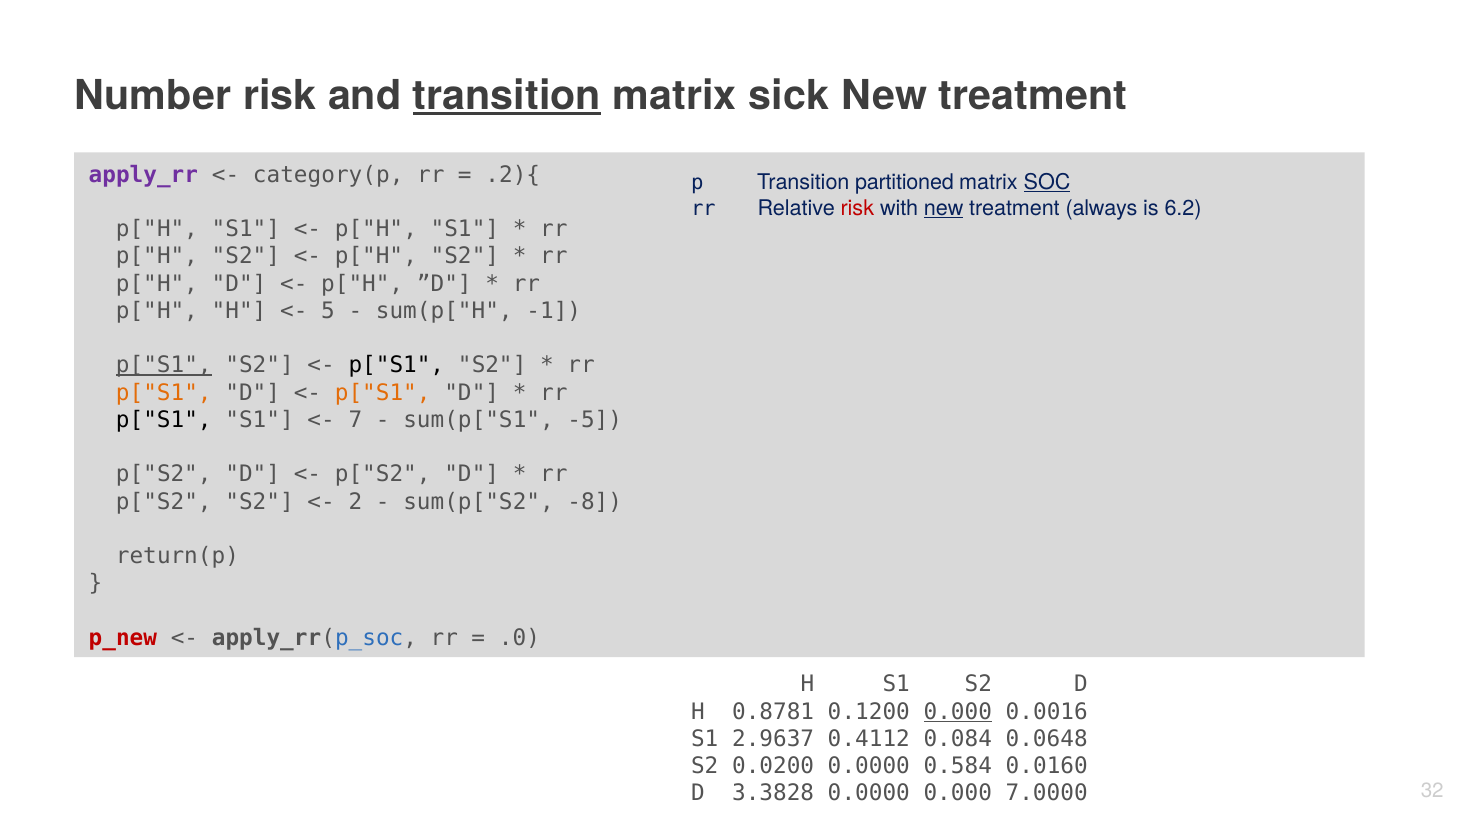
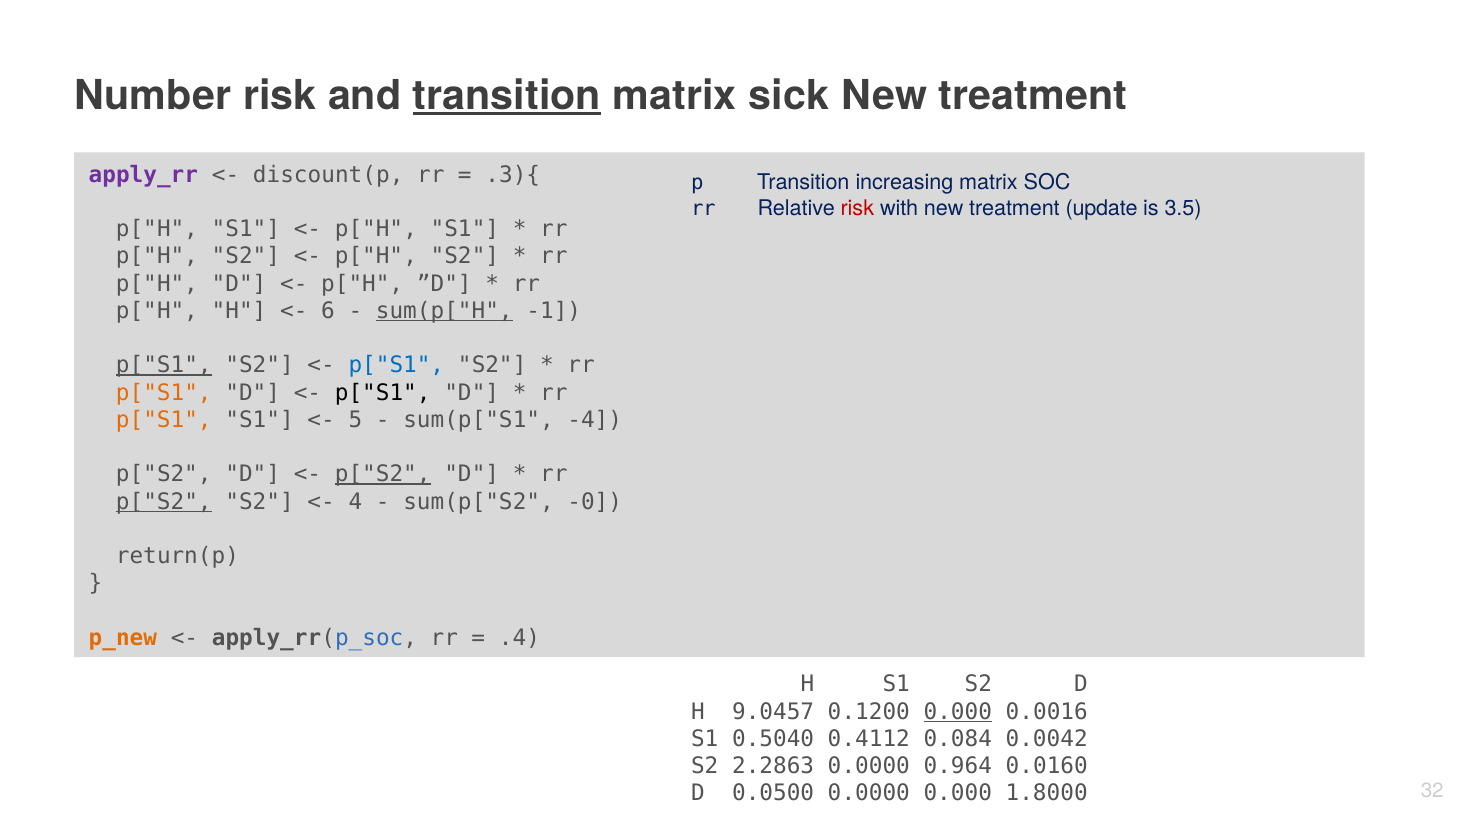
category(p: category(p -> discount(p (328, 175)
.2){: .2){ -> .3){ (513, 175)
partitioned: partitioned -> increasing (904, 182)
SOC underline: present -> none (1047, 182)
new underline: present -> none (944, 208)
always: always -> update (1102, 208)
6.2: 6.2 -> 3.5 (1183, 208)
5: 5 -> 6 (328, 311)
sum(p["H underline: none -> present (444, 311)
p["S1 colour: black -> blue (396, 365)
p["S1 colour: orange -> black (383, 393)
p["S1 colour: black -> orange (164, 420)
7: 7 -> 5 (355, 420)
-5: -5 -> -4 (595, 420)
p["S2 underline: none -> present (383, 474)
p["S2 underline: none -> present (164, 501)
2: 2 -> 4 (355, 501)
-8: -8 -> -0 (595, 501)
p_new colour: red -> orange (123, 638)
.0: .0 -> .4 (519, 638)
0.8781: 0.8781 -> 9.0457 (773, 711)
2.9637: 2.9637 -> 0.5040 (773, 739)
0.0648: 0.0648 -> 0.0042 (1047, 739)
0.0200: 0.0200 -> 2.2863 (773, 766)
0.584: 0.584 -> 0.964 (958, 766)
3.3828: 3.3828 -> 0.0500 (773, 793)
7.0000: 7.0000 -> 1.8000 (1047, 793)
